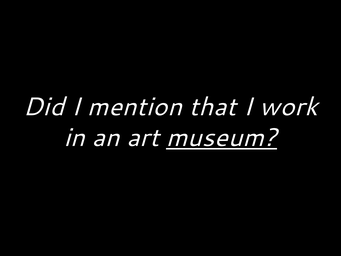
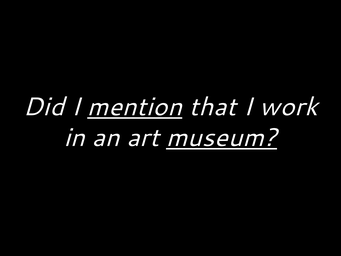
mention underline: none -> present (135, 107)
